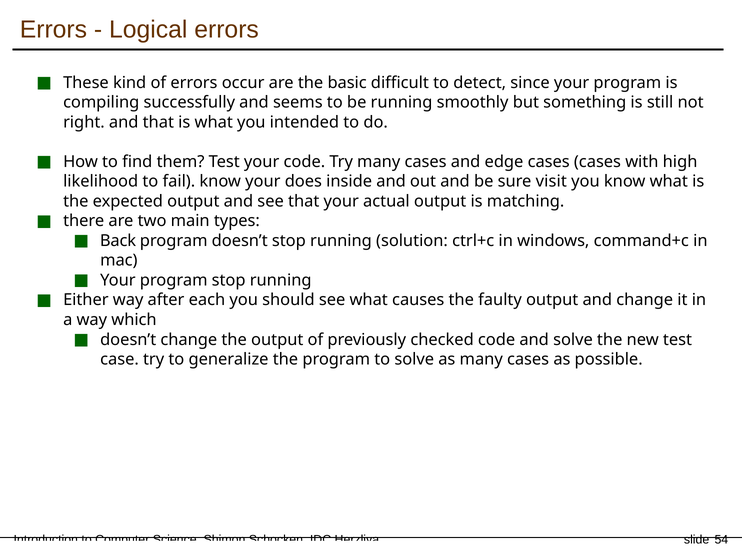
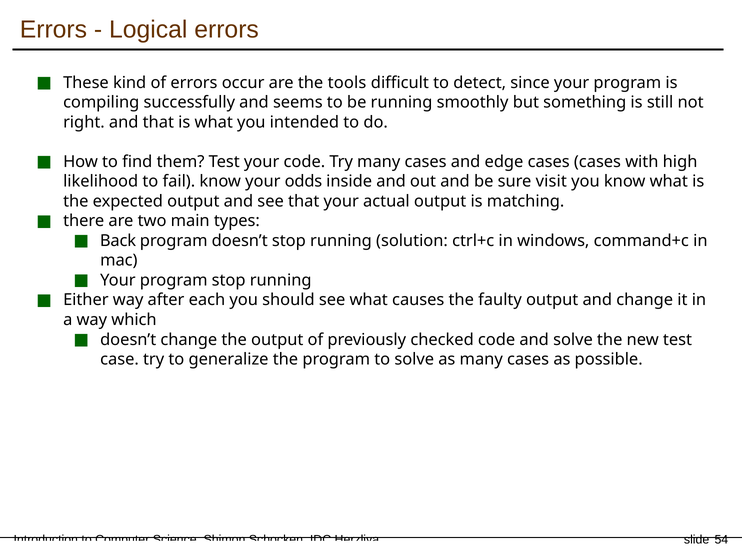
basic: basic -> tools (347, 83)
does: does -> odds (303, 182)
